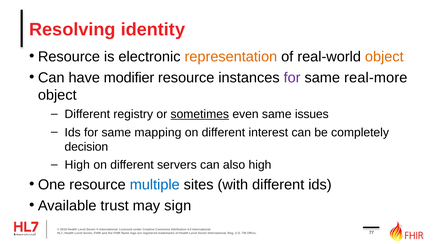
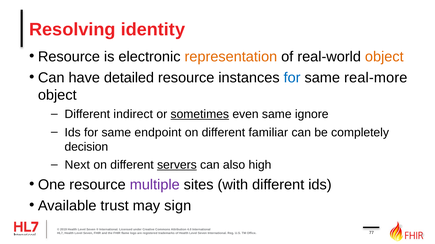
modifier: modifier -> detailed (129, 78)
for colour: purple -> blue (292, 78)
registry: registry -> indirect (133, 115)
issues: issues -> ignore (312, 115)
mapping: mapping -> endpoint (158, 133)
interest: interest -> familiar (268, 133)
High: High -> Next (77, 165)
servers underline: none -> present (177, 165)
multiple colour: blue -> purple (155, 185)
